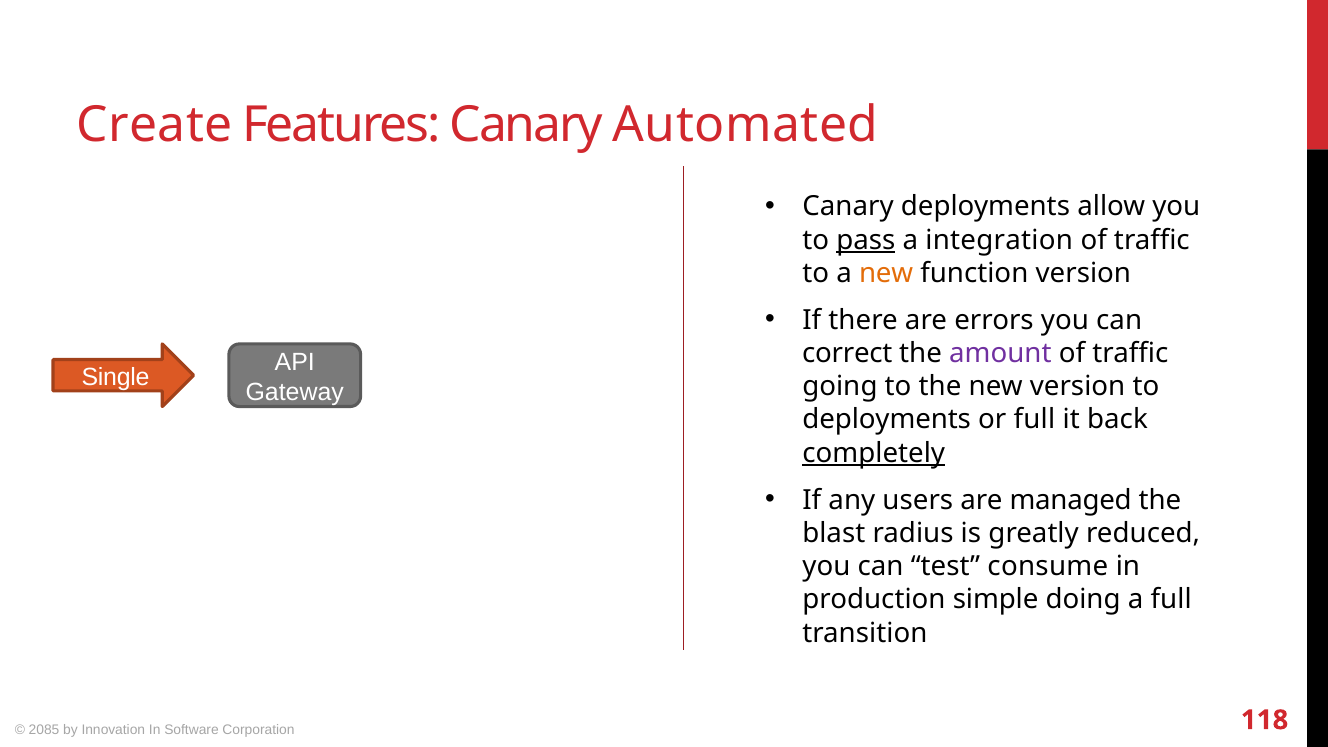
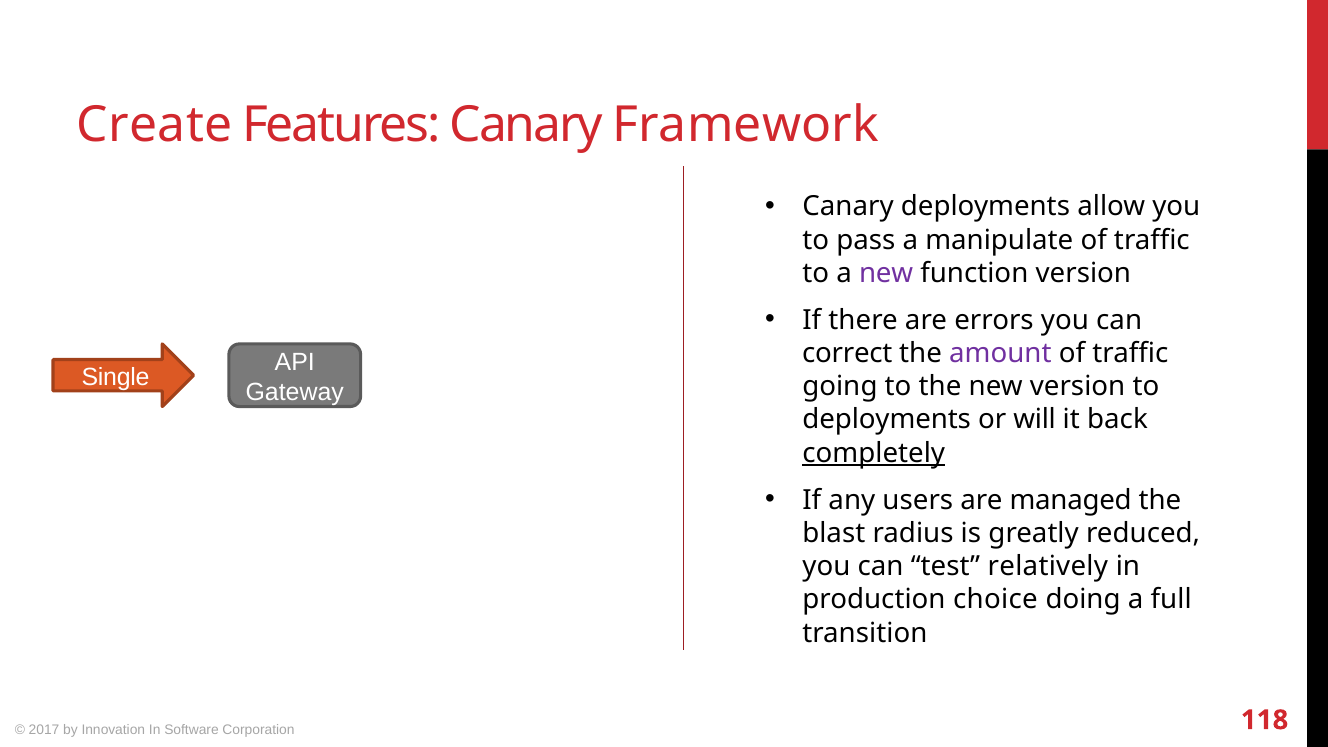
Automated: Automated -> Framework (746, 125)
pass underline: present -> none (866, 240)
integration: integration -> manipulate (999, 240)
new colour: orange -> purple (886, 273)
or full: full -> will (1035, 420)
consume: consume -> relatively (1048, 567)
simple: simple -> choice (995, 600)
2085: 2085 -> 2017 (44, 730)
